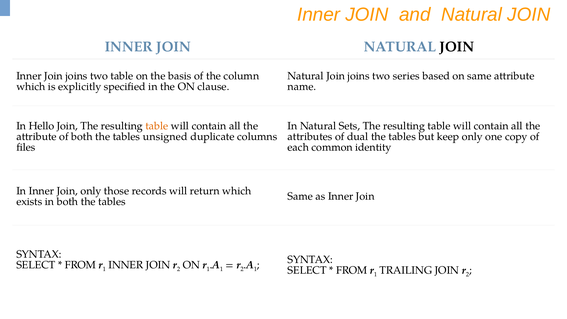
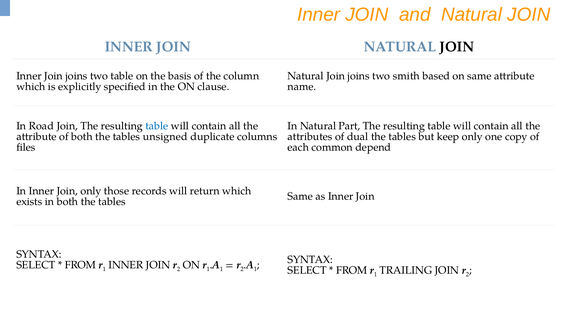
series: series -> smith (406, 76)
Hello: Hello -> Road (41, 126)
table colour: orange -> blue (157, 126)
Sets: Sets -> Part (349, 126)
identity: identity -> depend (373, 147)
